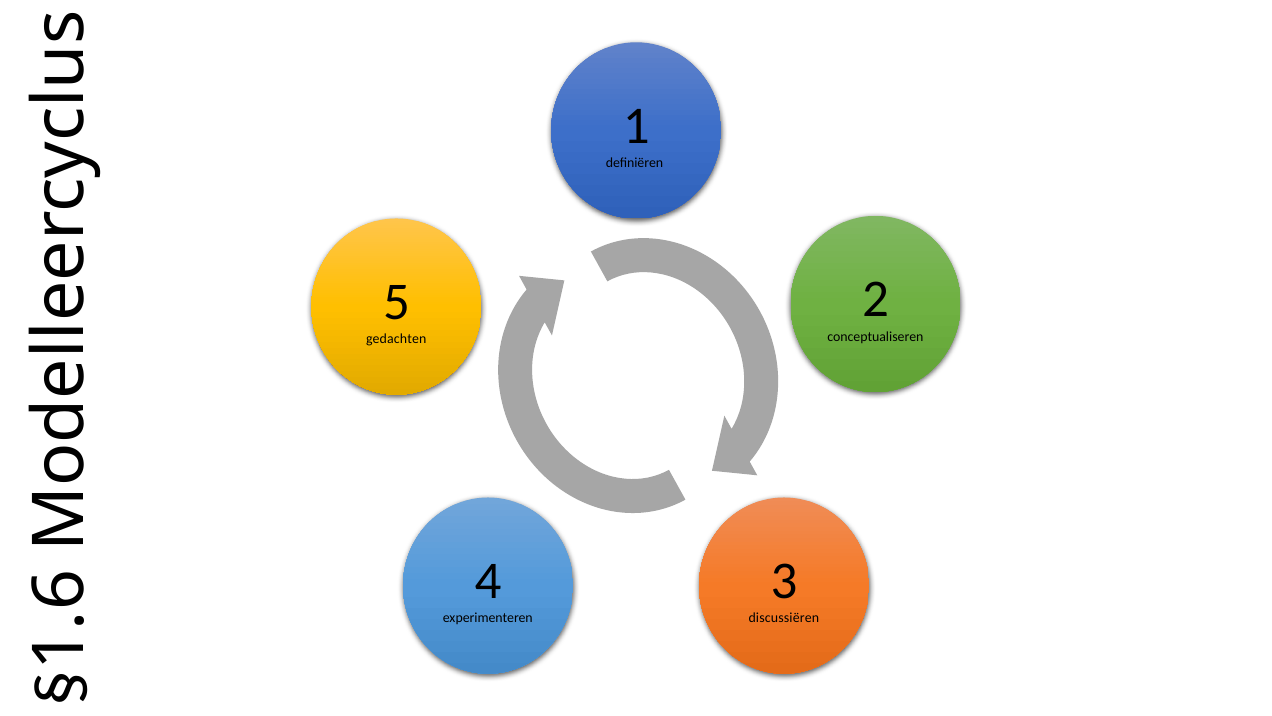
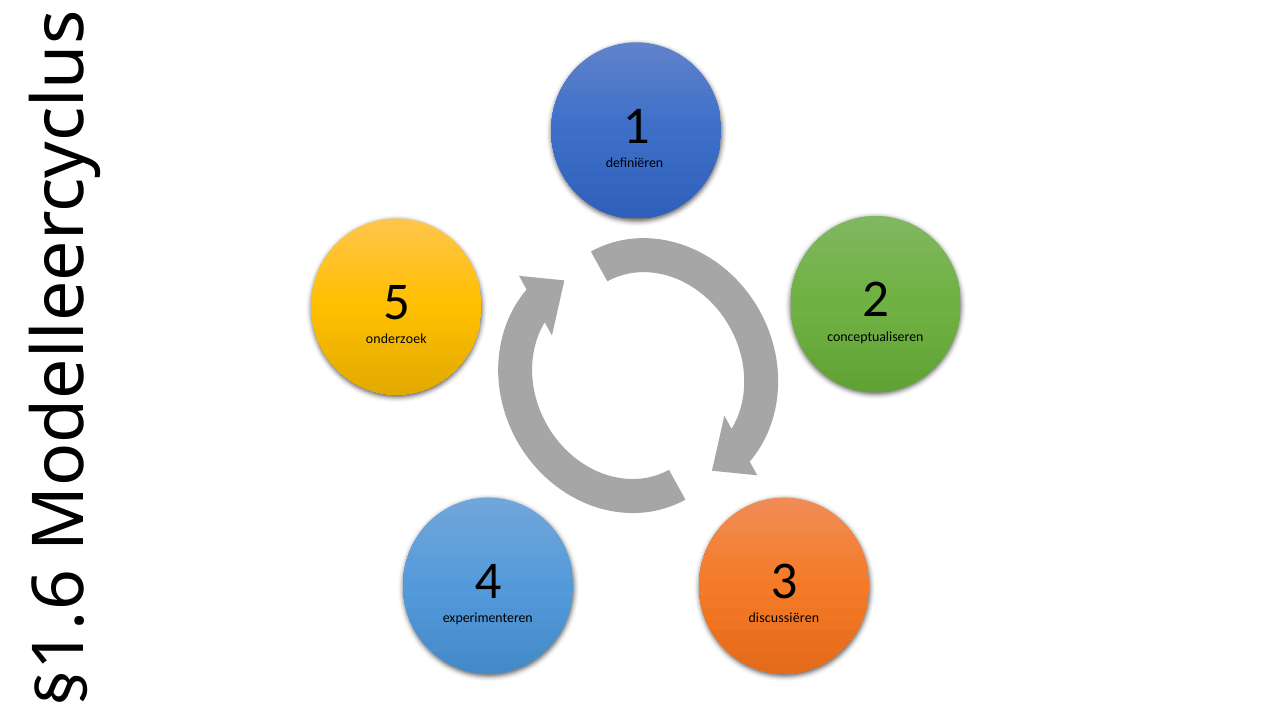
gedachten: gedachten -> onderzoek (396, 339)
